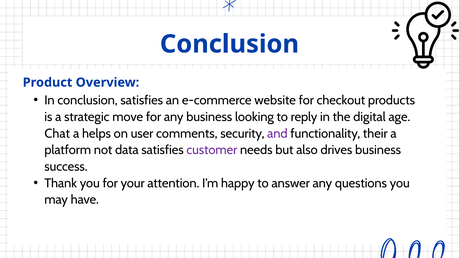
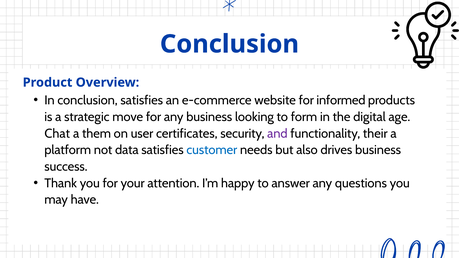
checkout: checkout -> informed (341, 100)
reply: reply -> form (304, 117)
helps: helps -> them (97, 134)
comments: comments -> certificates (187, 134)
customer colour: purple -> blue (212, 150)
